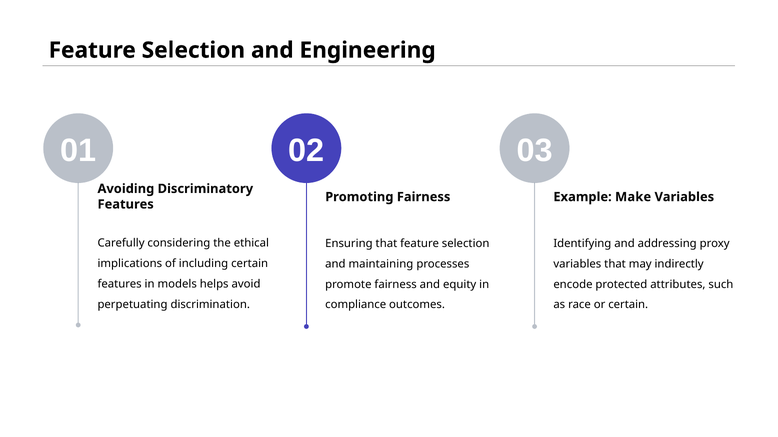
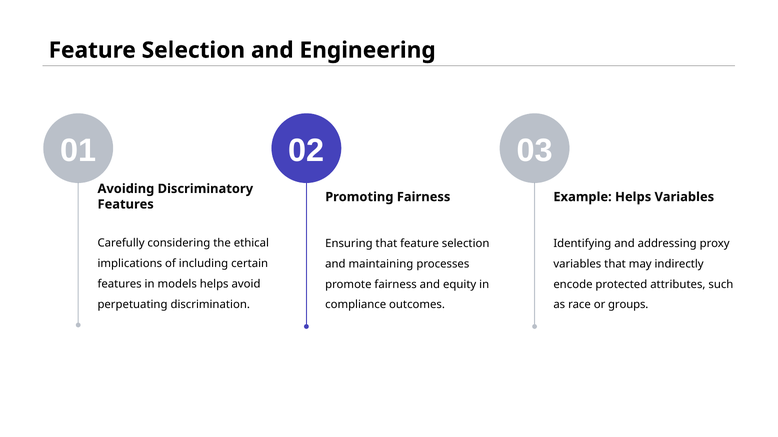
Example Make: Make -> Helps (633, 197)
or certain: certain -> groups (628, 305)
